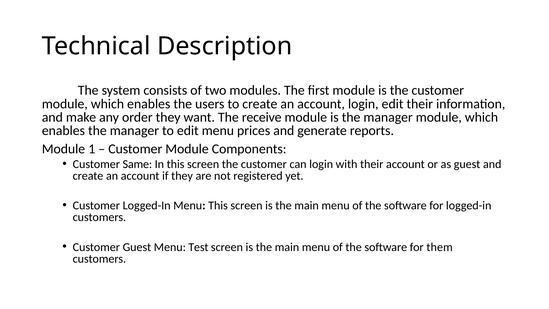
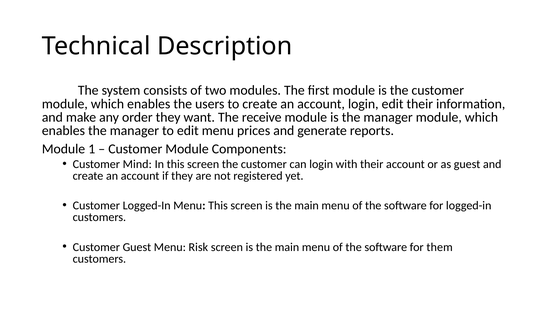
Same: Same -> Mind (137, 164)
Test: Test -> Risk (198, 247)
